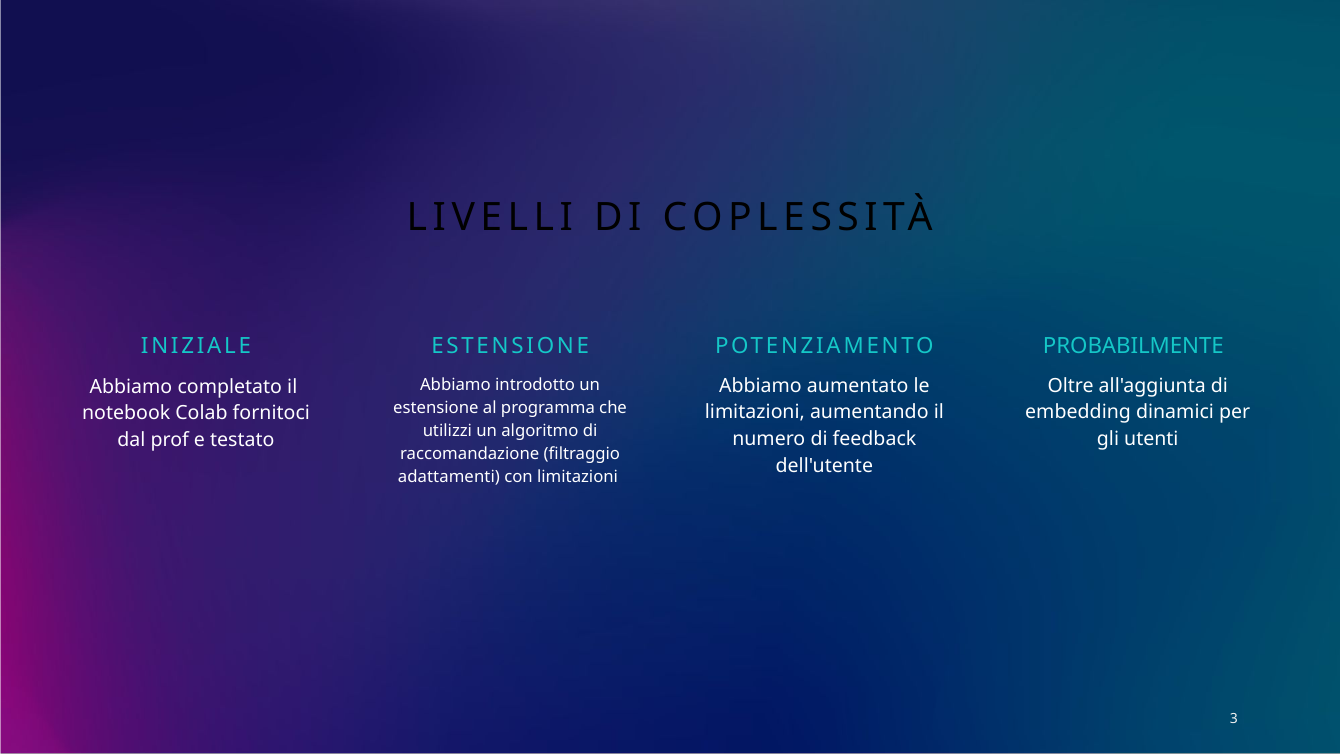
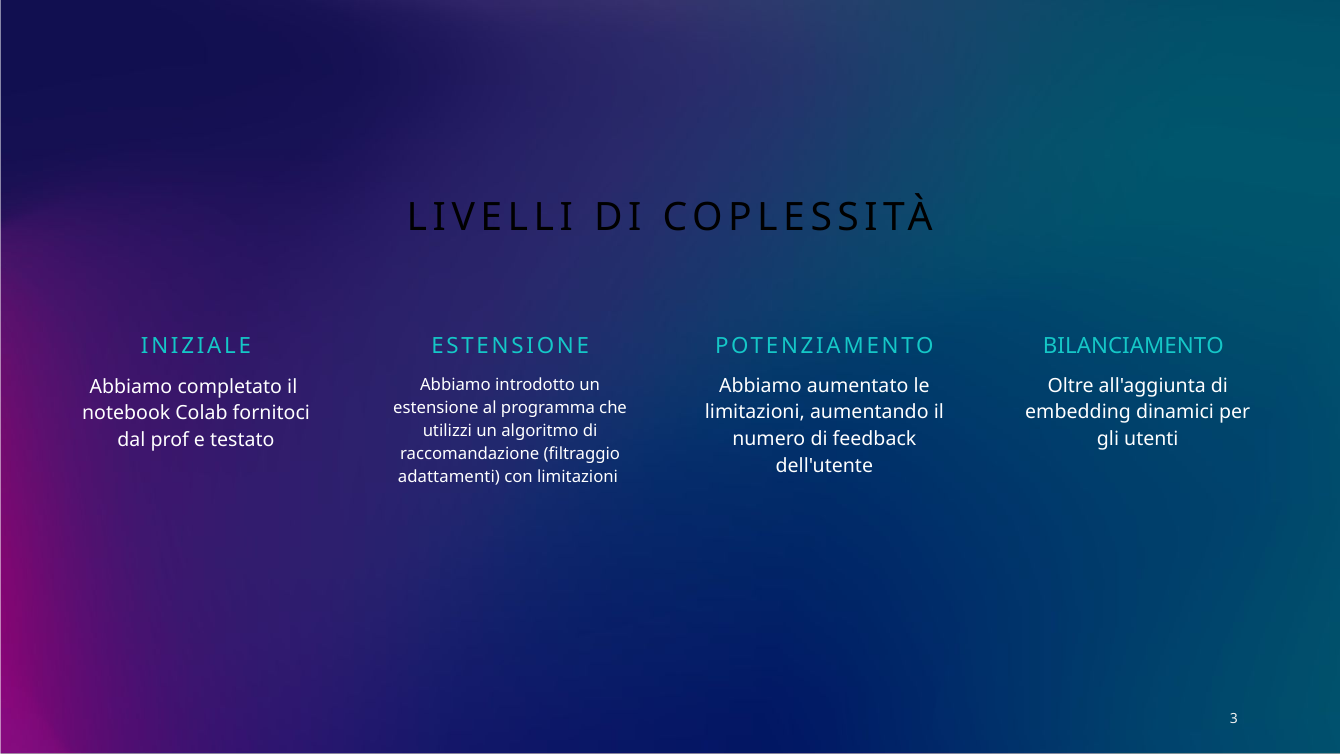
PROBABILMENTE: PROBABILMENTE -> BILANCIAMENTO (1133, 346)
